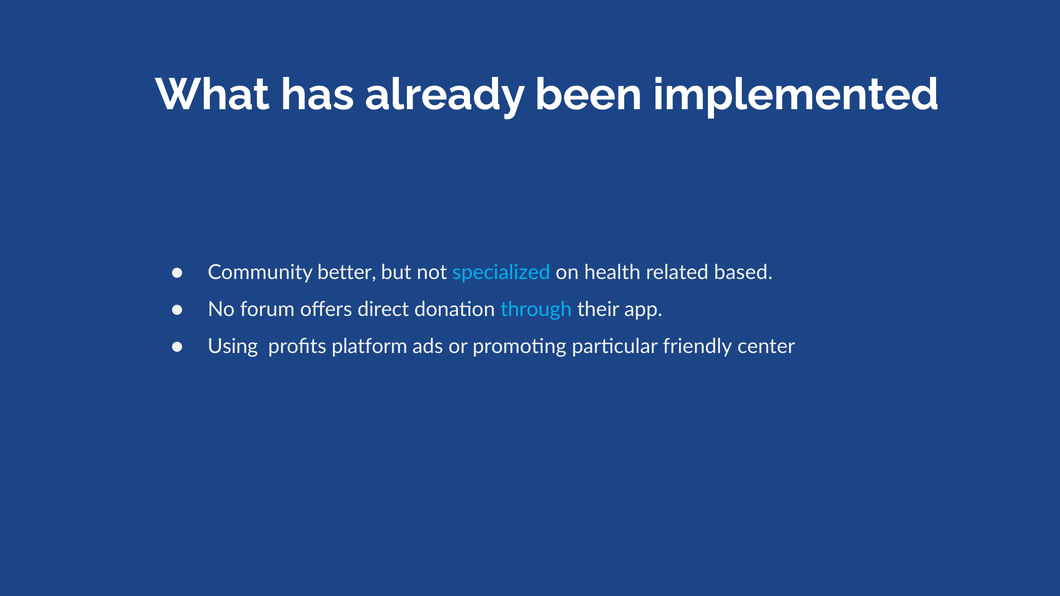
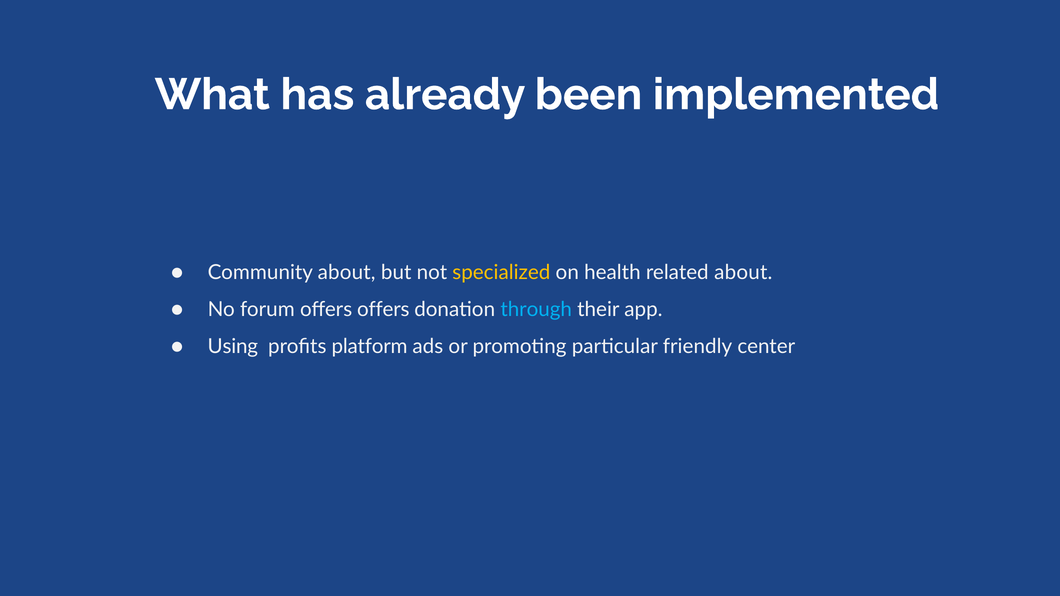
Community better: better -> about (347, 273)
specialized colour: light blue -> yellow (501, 273)
related based: based -> about (743, 273)
offers direct: direct -> offers (383, 310)
